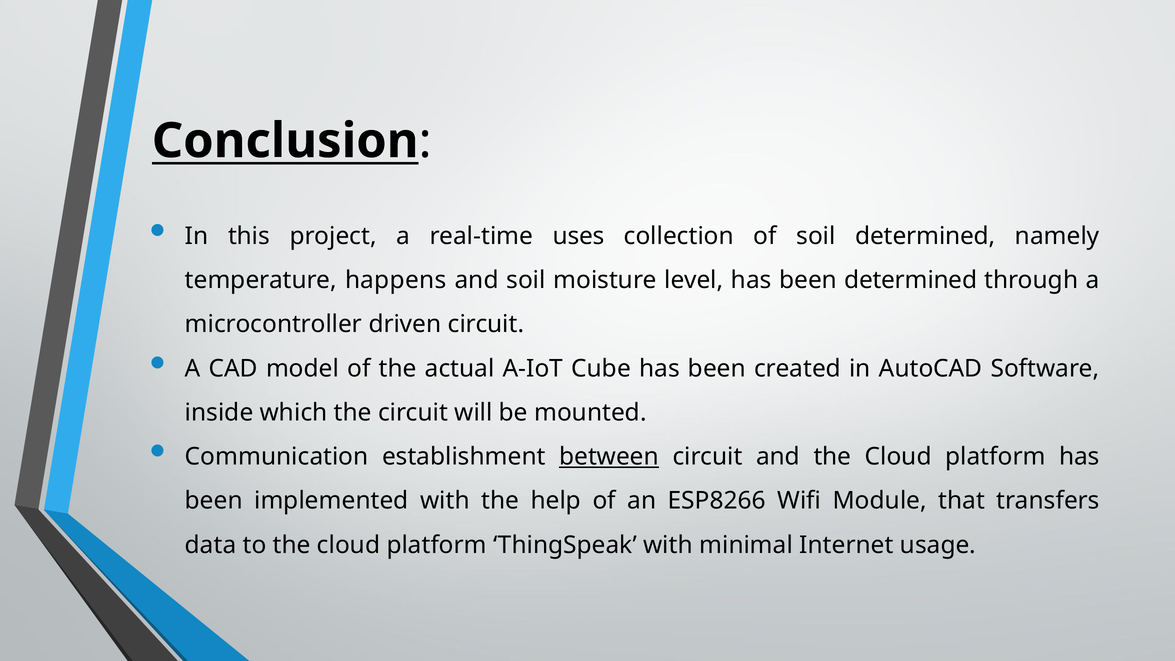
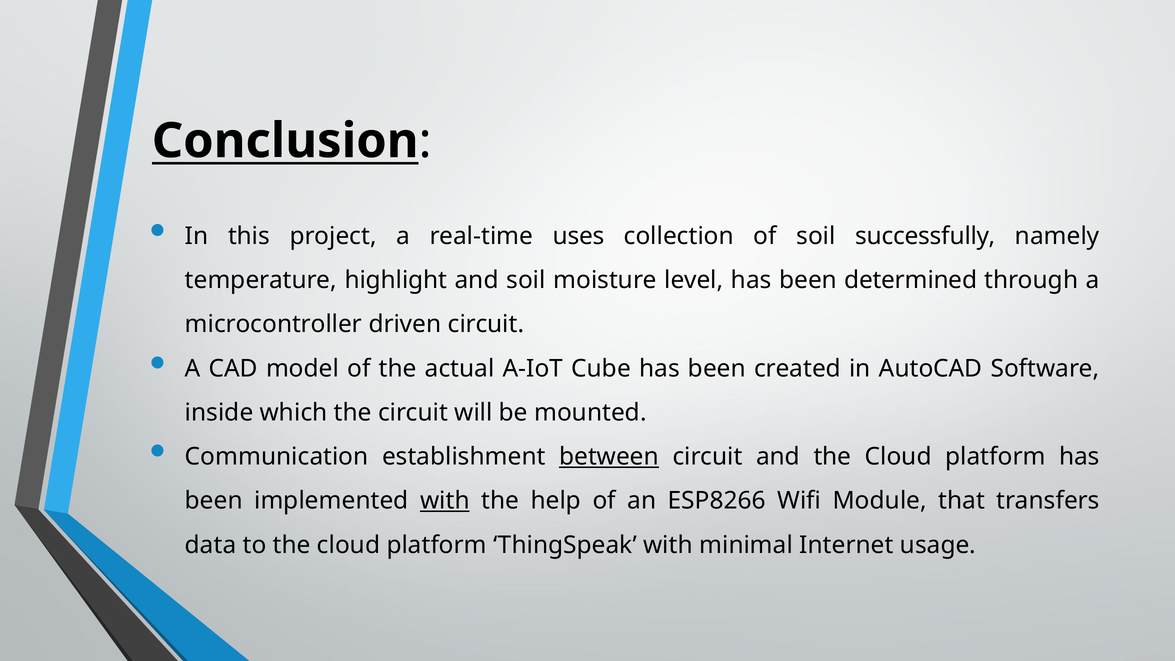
soil determined: determined -> successfully (925, 236)
happens: happens -> highlight (396, 280)
with underline: none -> present (445, 501)
